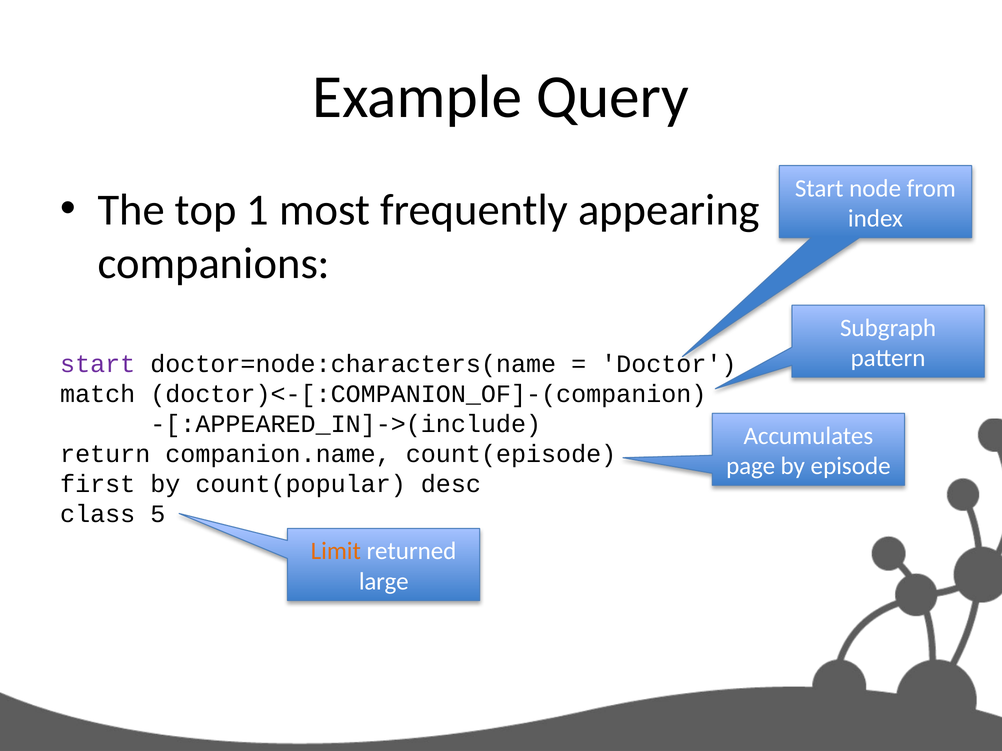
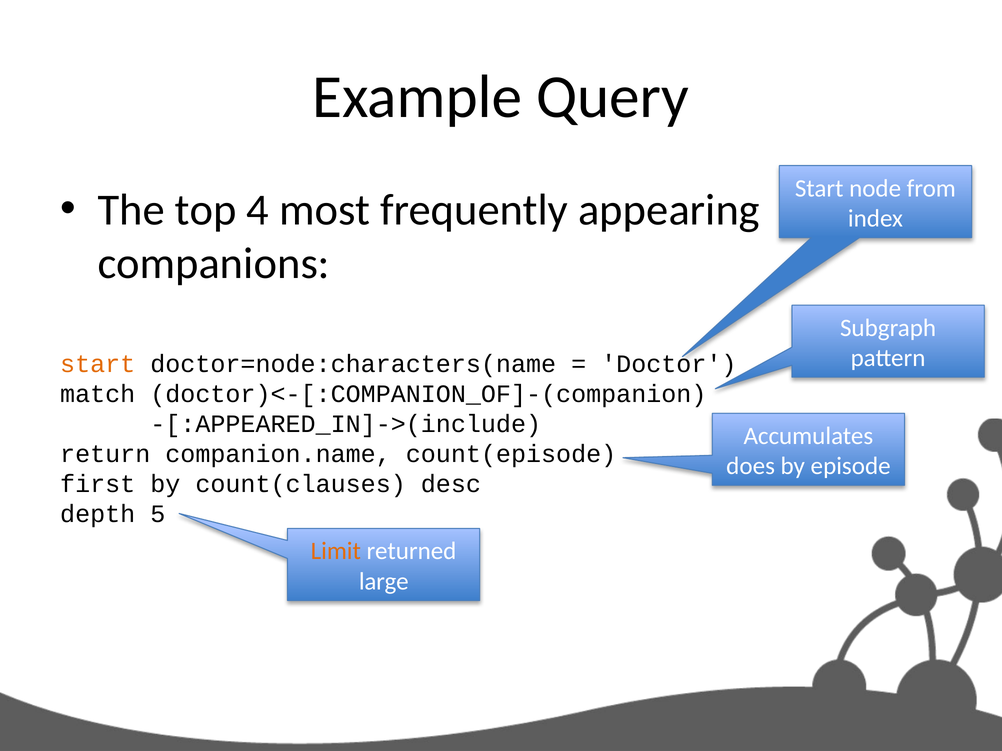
1: 1 -> 4 (258, 210)
start colour: purple -> orange (98, 364)
page: page -> does (751, 466)
count(popular: count(popular -> count(clauses (301, 484)
class: class -> depth (98, 515)
